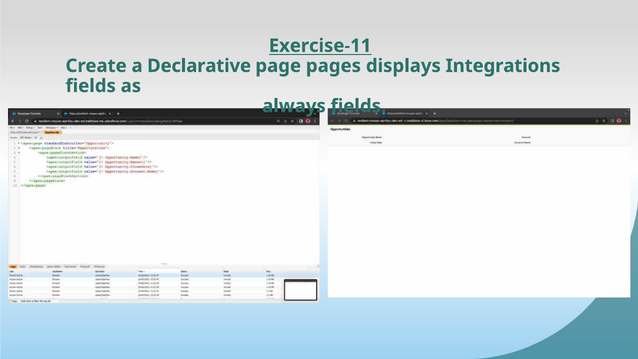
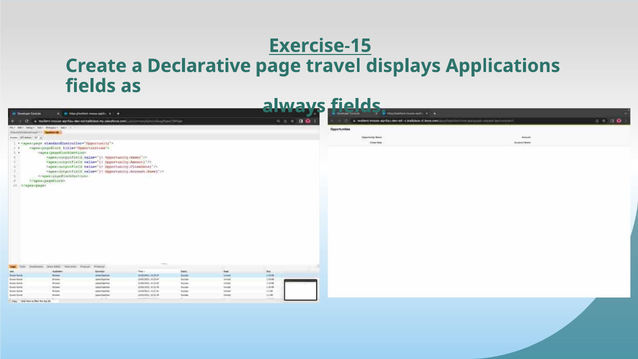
Exercise-11: Exercise-11 -> Exercise-15 (320, 46)
pages: pages -> travel (333, 66)
Integrations: Integrations -> Applications (503, 66)
